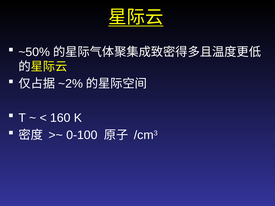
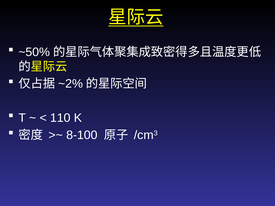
160: 160 -> 110 (60, 118)
0-100: 0-100 -> 8-100 (82, 135)
